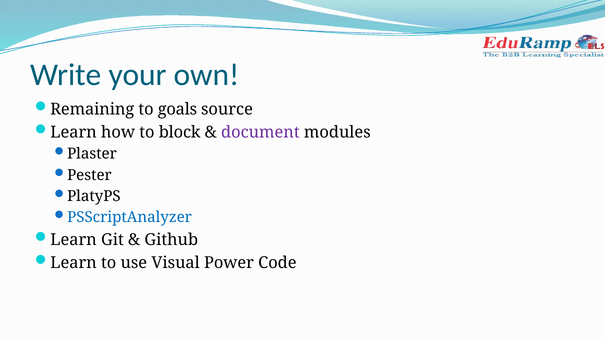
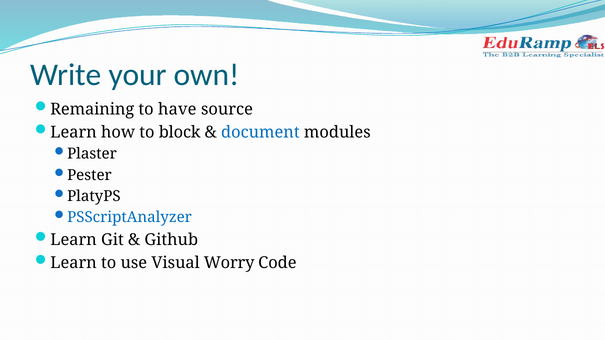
goals: goals -> have (177, 109)
document colour: purple -> blue (260, 132)
Power: Power -> Worry (229, 263)
